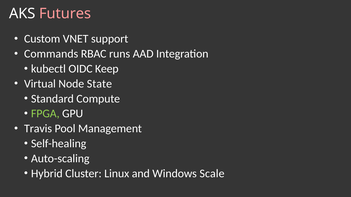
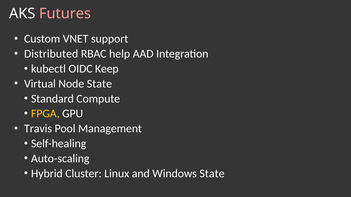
Commands: Commands -> Distributed (51, 54)
runs: runs -> help (120, 54)
FPGA colour: light green -> yellow (45, 114)
Windows Scale: Scale -> State (212, 174)
